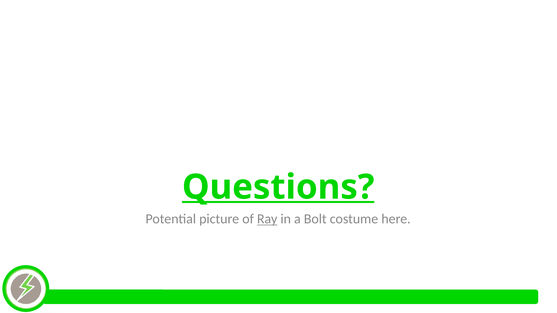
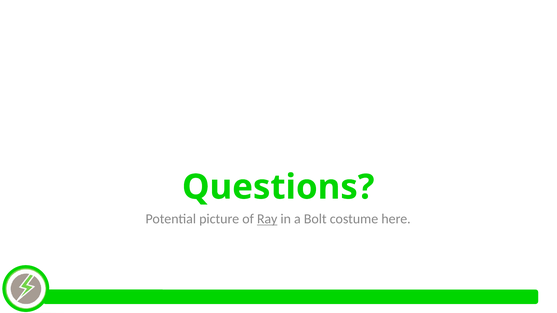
Questions underline: present -> none (278, 187)
